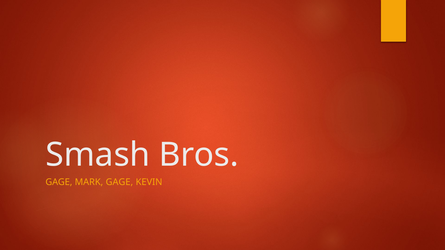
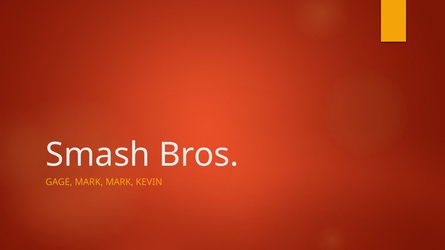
MARK GAGE: GAGE -> MARK (119, 182)
